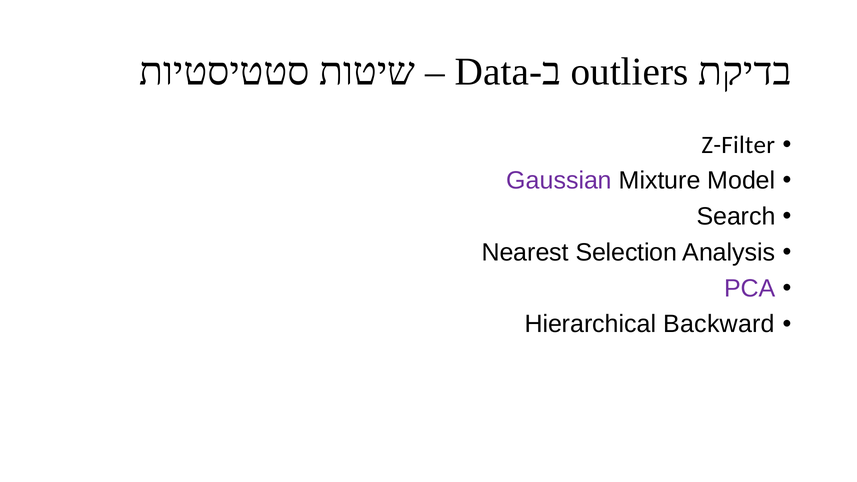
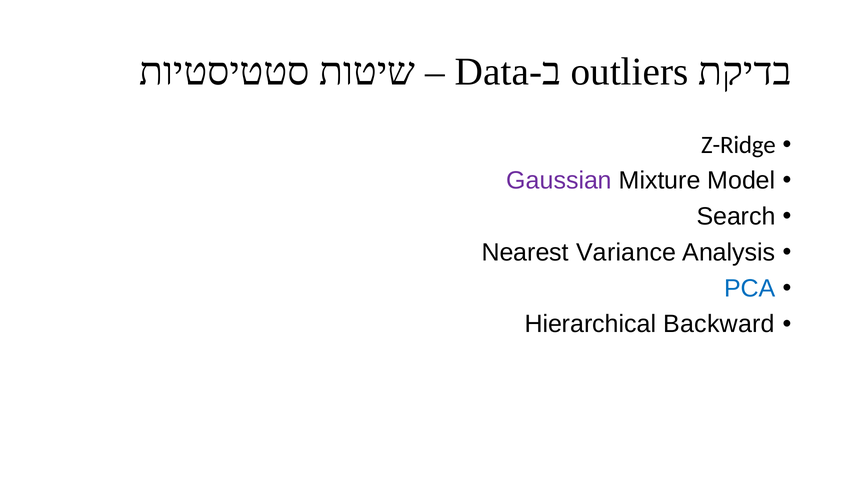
Z-Filter: Z-Filter -> Z-Ridge (738, 145)
Selection: Selection -> Variance (626, 252)
PCA colour: purple -> blue (750, 288)
